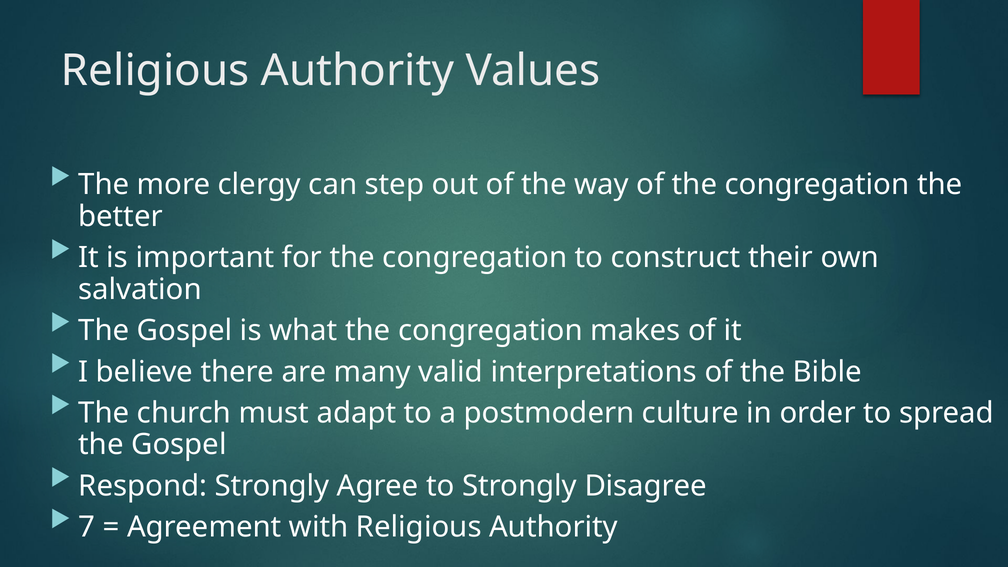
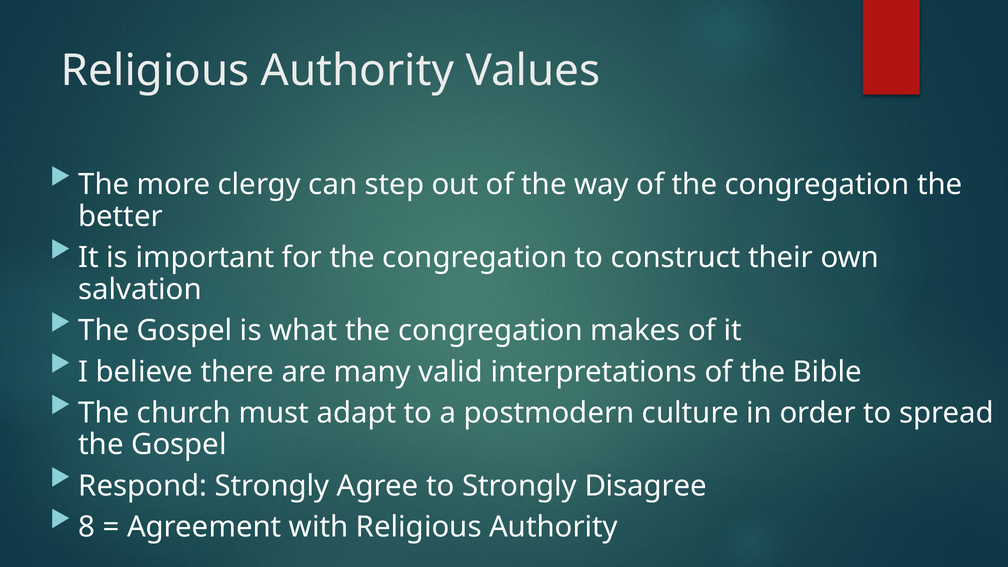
7: 7 -> 8 (87, 527)
